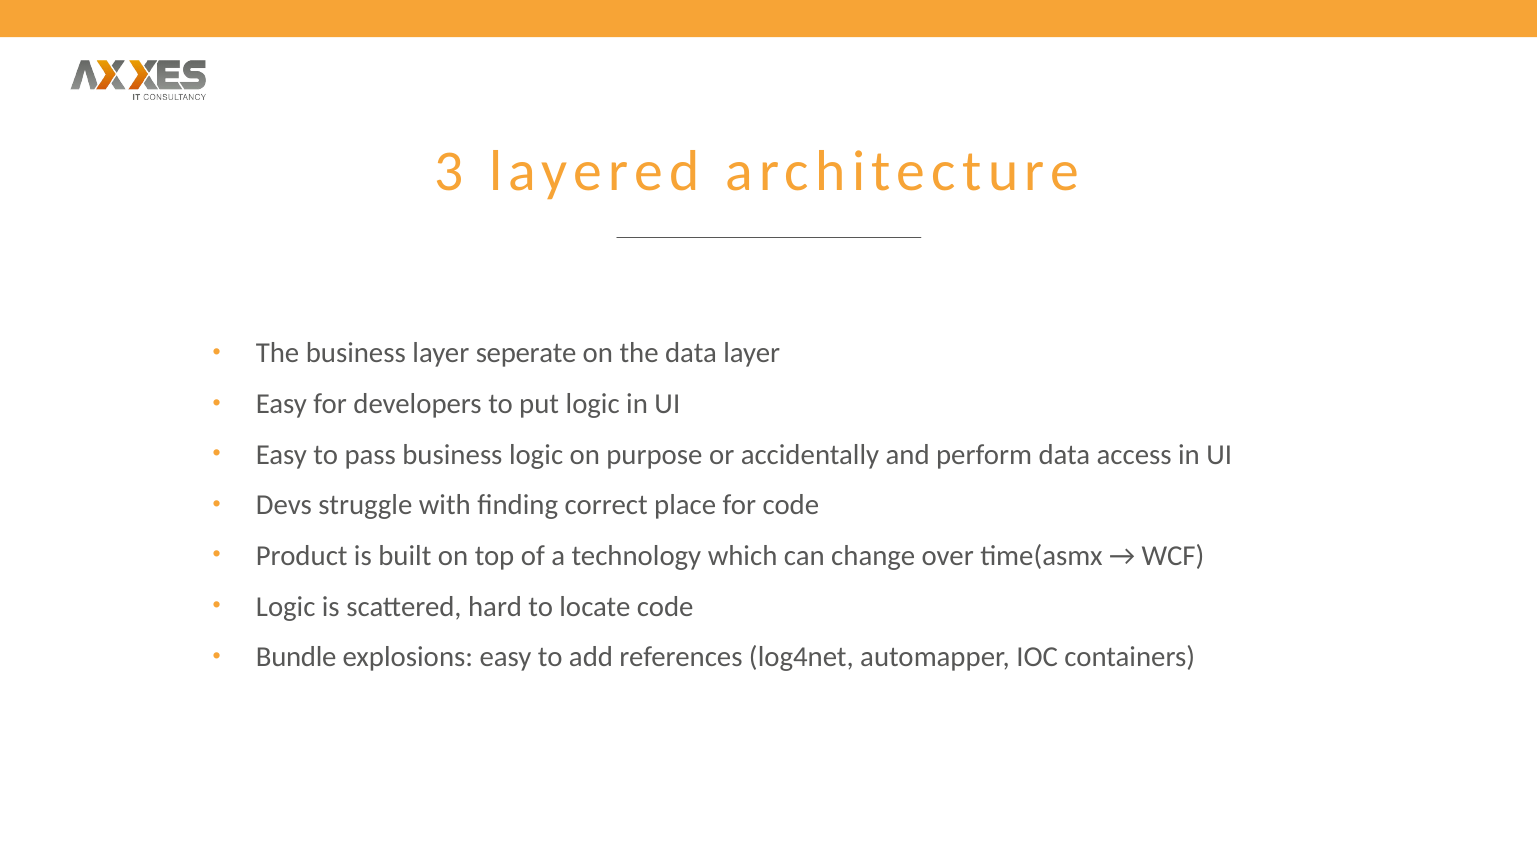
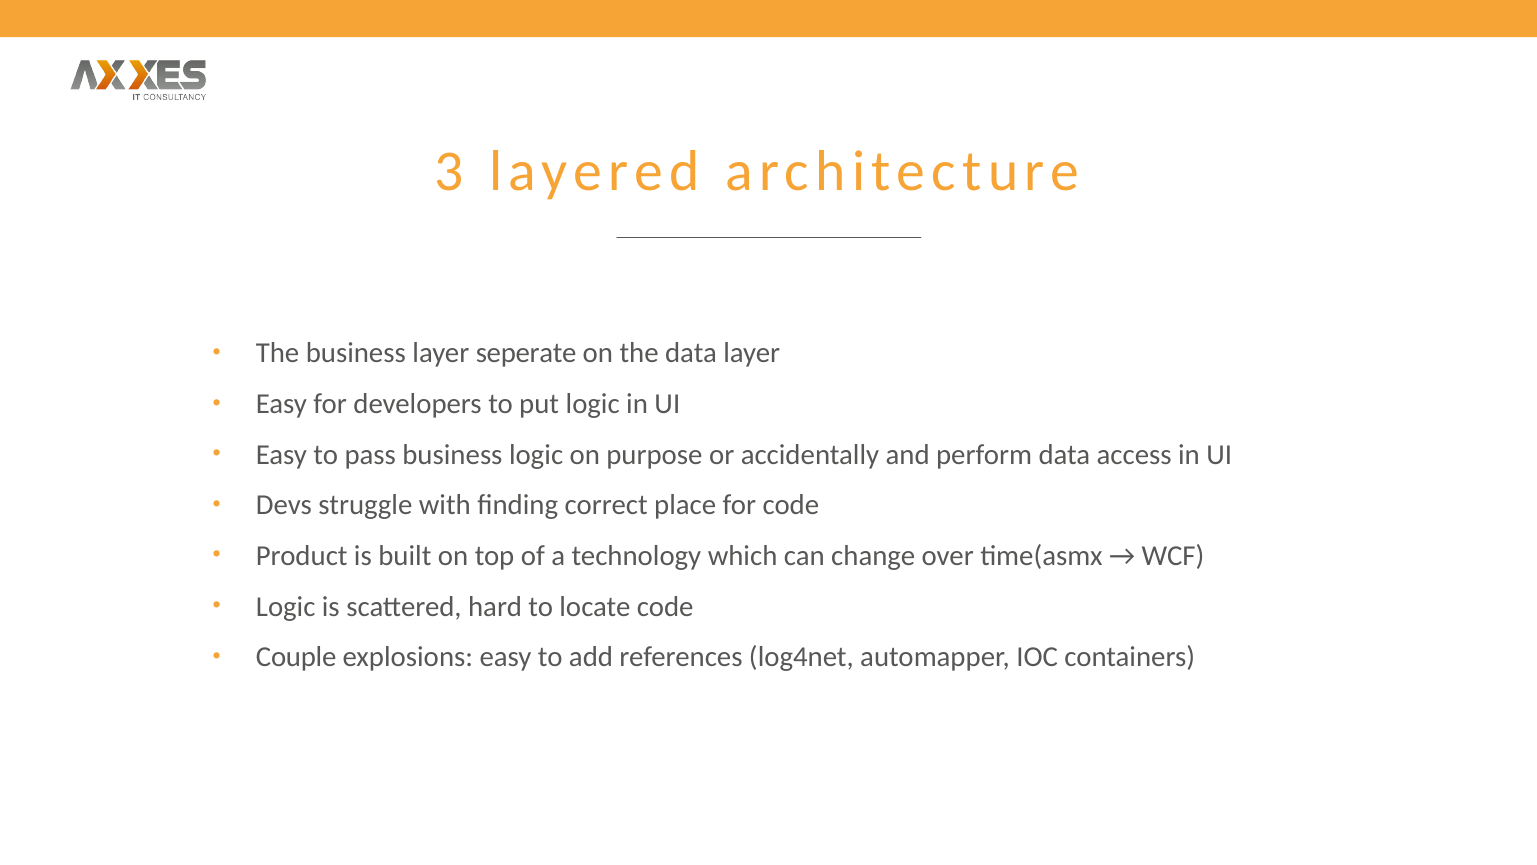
Bundle: Bundle -> Couple (296, 657)
